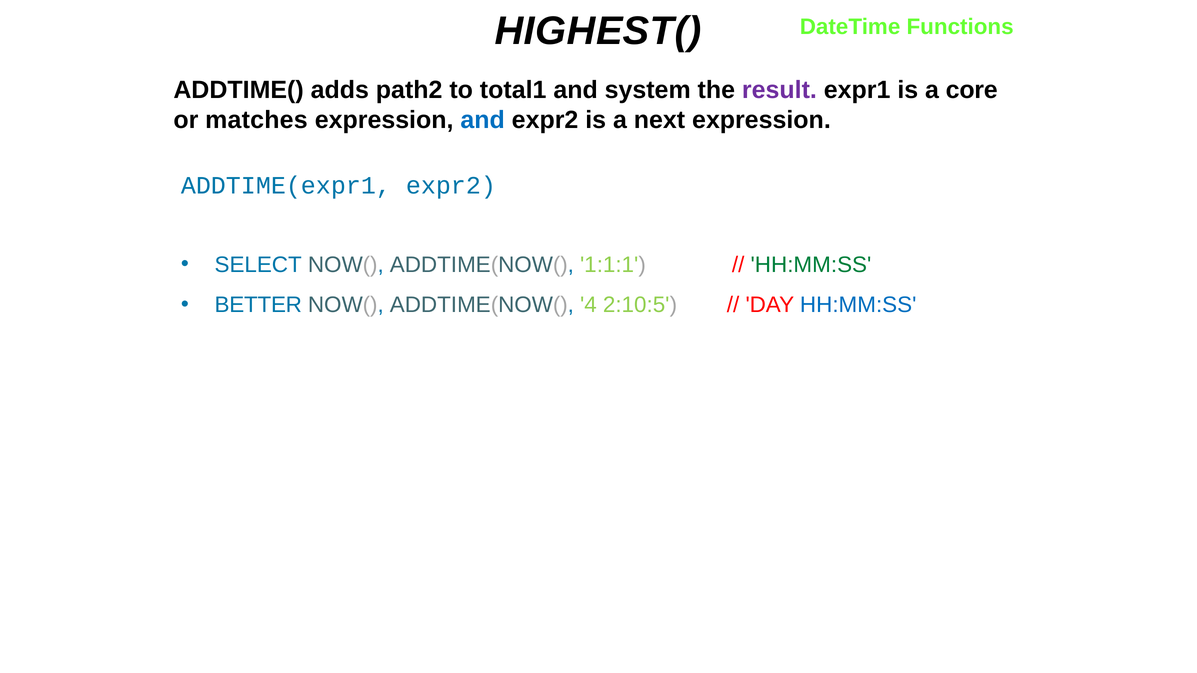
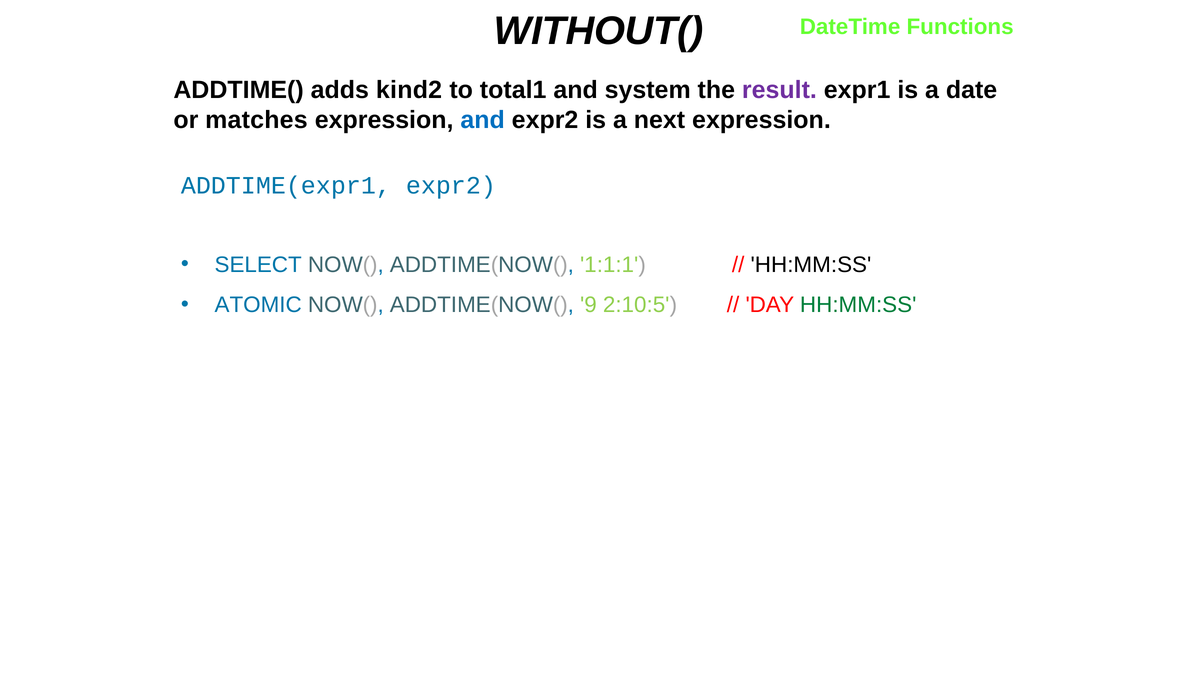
HIGHEST(: HIGHEST( -> WITHOUT( (599, 31)
path2: path2 -> kind2 (409, 90)
core: core -> date (972, 90)
HH:MM:SS colour: green -> black (811, 265)
BETTER: BETTER -> ATOMIC (258, 305)
4: 4 -> 9 (588, 305)
HH:MM:SS colour: blue -> green (858, 305)
